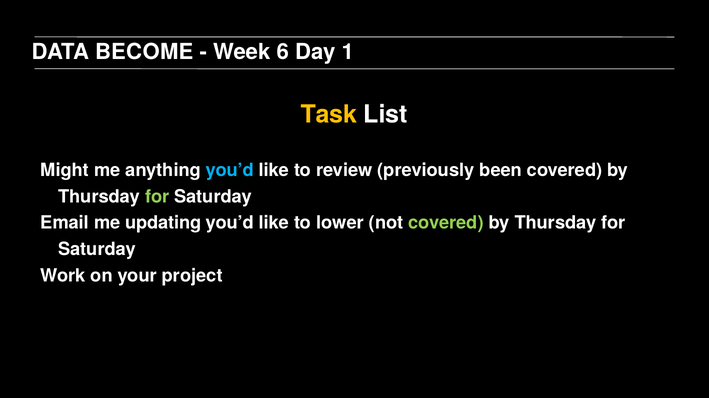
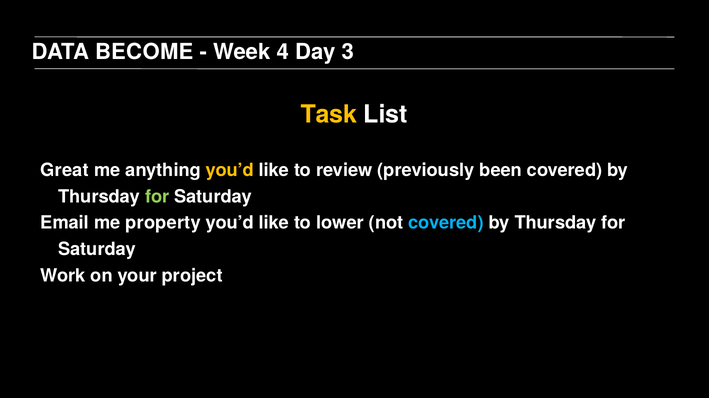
6: 6 -> 4 (283, 52)
1: 1 -> 3 (348, 52)
Might: Might -> Great (65, 170)
you’d colour: light blue -> yellow (230, 170)
updating: updating -> property (163, 223)
covered colour: light green -> light blue (446, 223)
